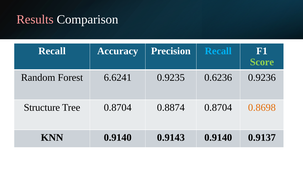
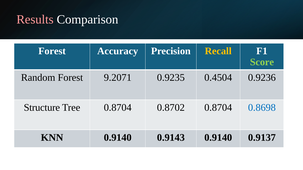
Recall: Recall -> Forest (52, 51)
Recall colour: light blue -> yellow (218, 51)
6.6241: 6.6241 -> 9.2071 (118, 78)
0.6236: 0.6236 -> 0.4504 (218, 78)
0.8874: 0.8874 -> 0.8702 (171, 108)
0.8698 colour: orange -> blue (262, 108)
